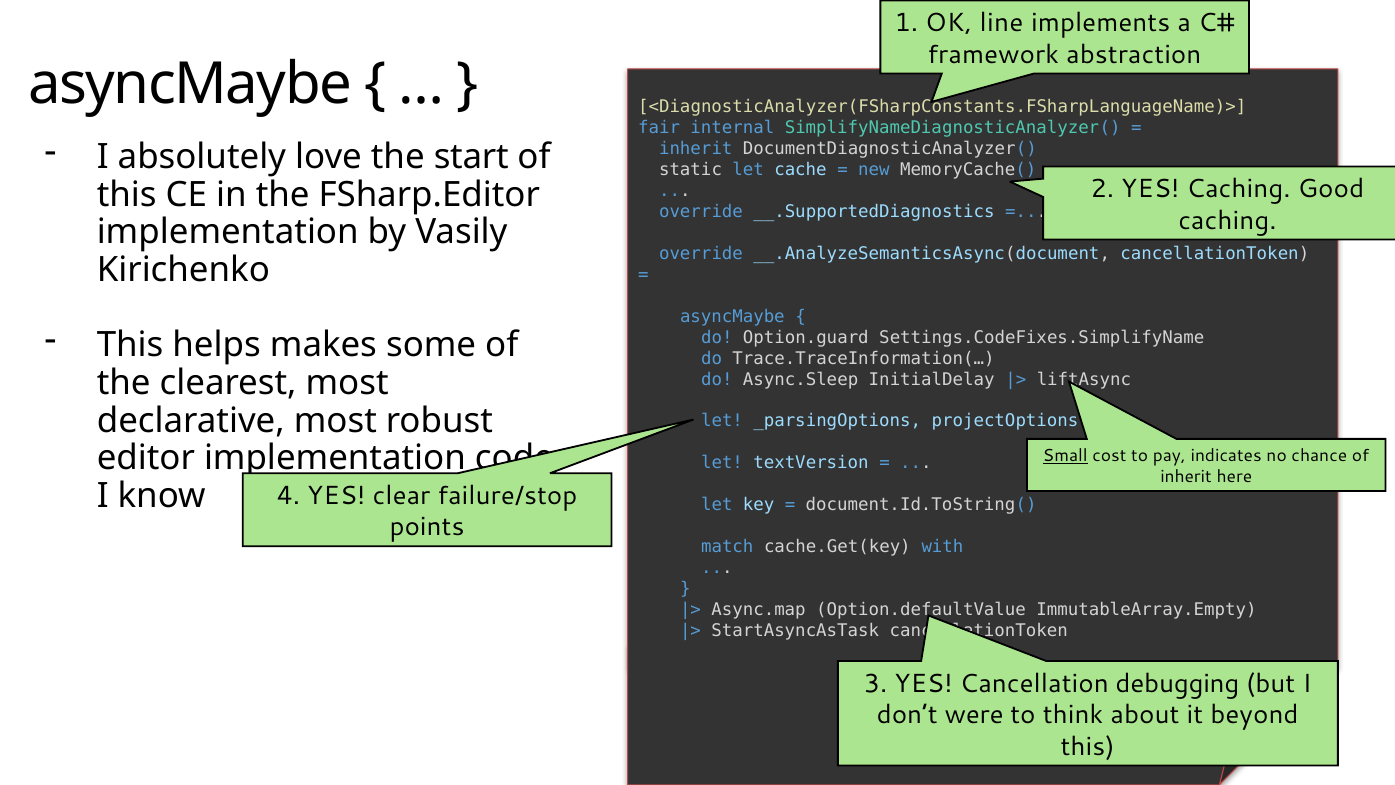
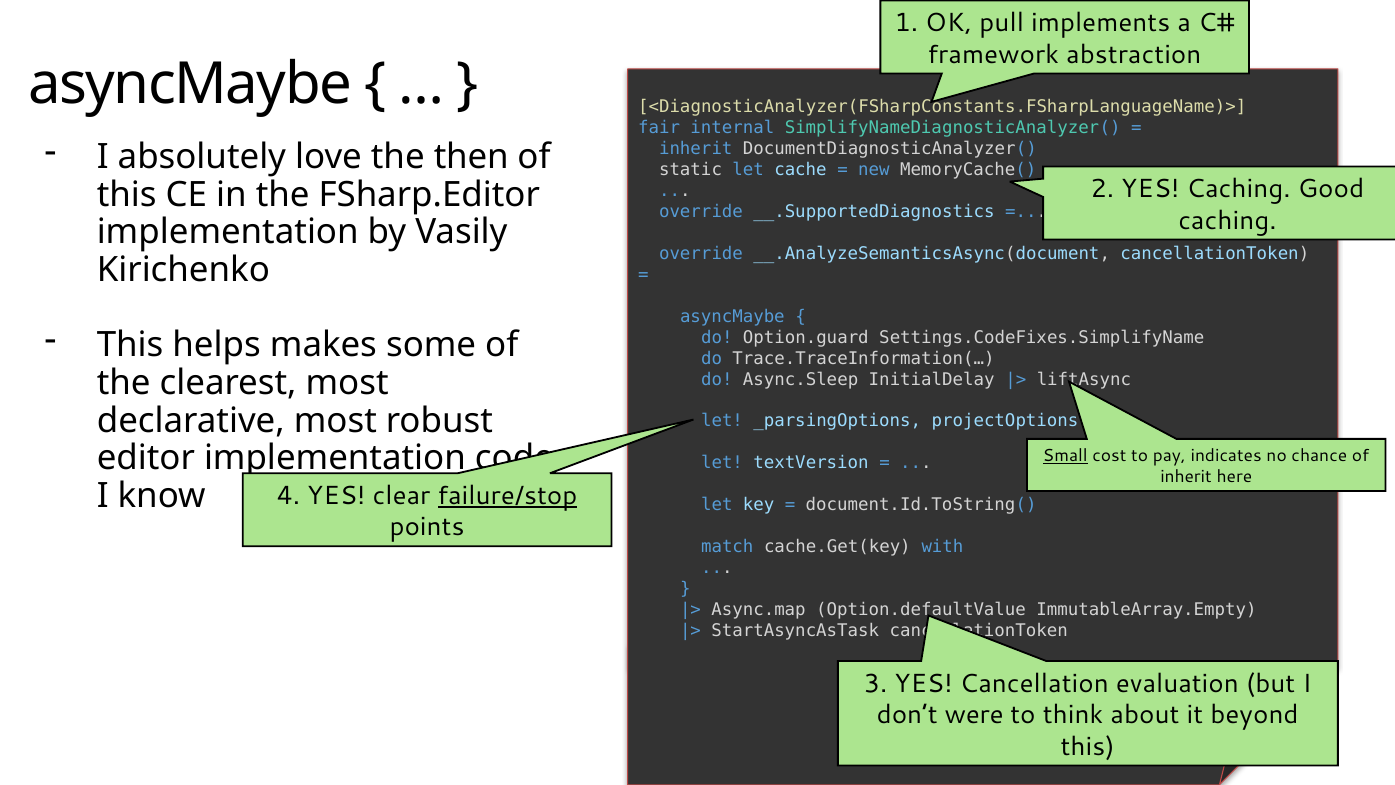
line: line -> pull (1002, 23)
start: start -> then (471, 157)
failure/stop underline: none -> present (508, 496)
debugging: debugging -> evaluation (1177, 683)
